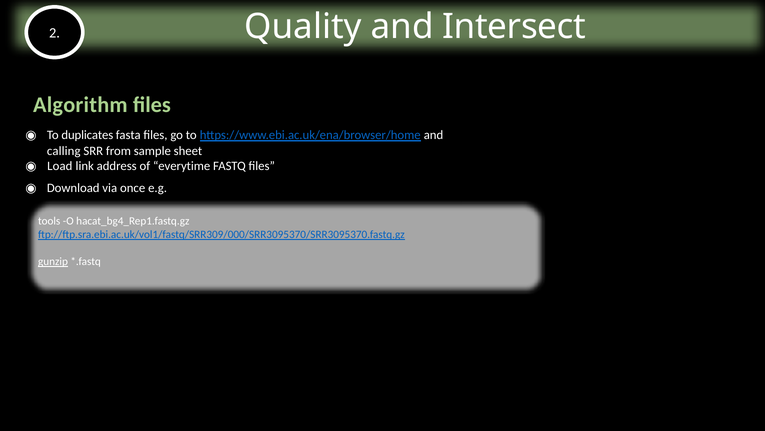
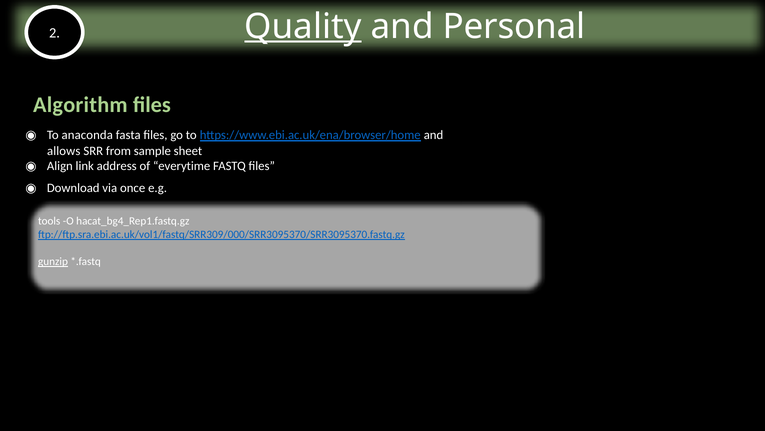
Quality underline: none -> present (303, 26)
Intersect: Intersect -> Personal (514, 26)
duplicates: duplicates -> anaconda (87, 135)
calling: calling -> allows (64, 151)
Load: Load -> Align (60, 166)
